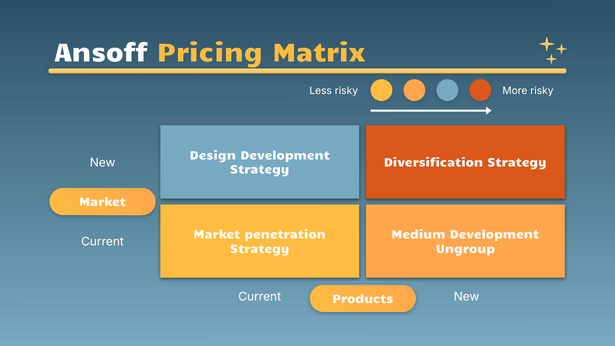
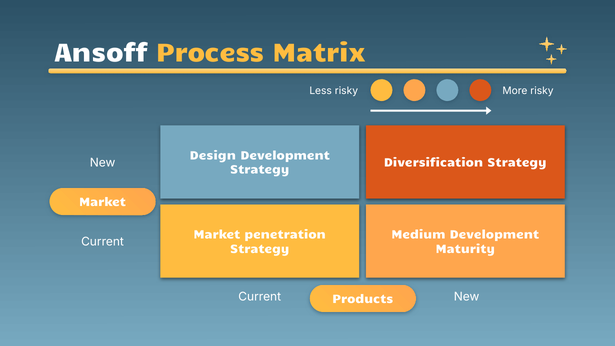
Pricing: Pricing -> Process (210, 53)
Ungroup: Ungroup -> Maturity (465, 249)
